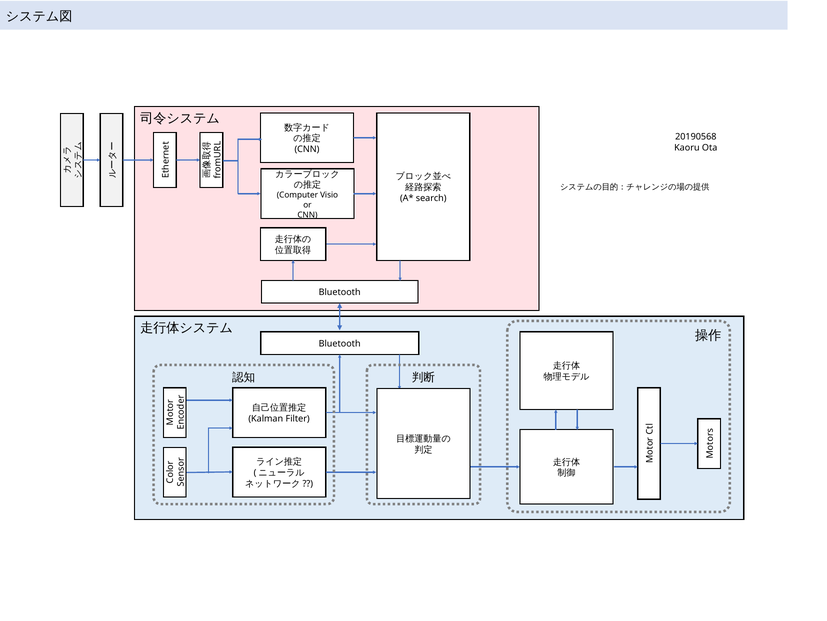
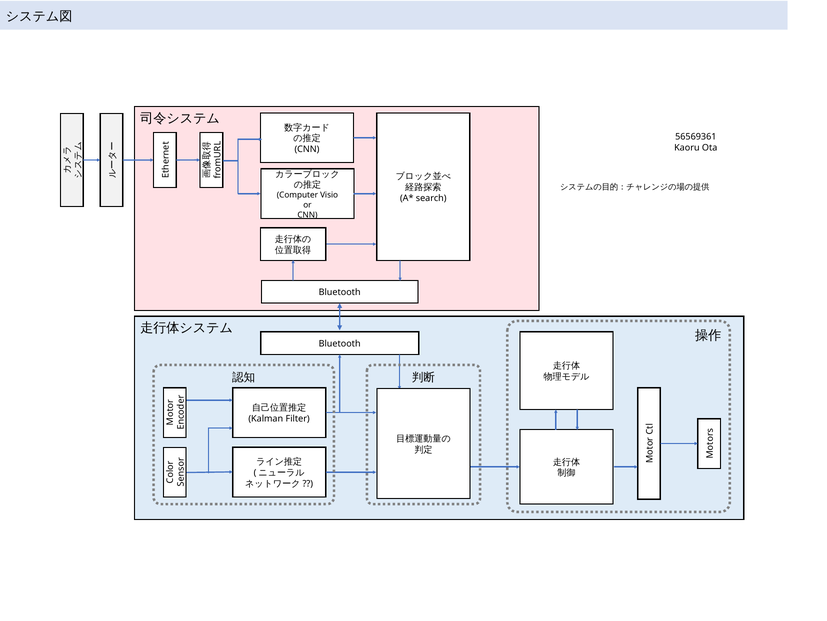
20190568: 20190568 -> 56569361 (696, 137)
